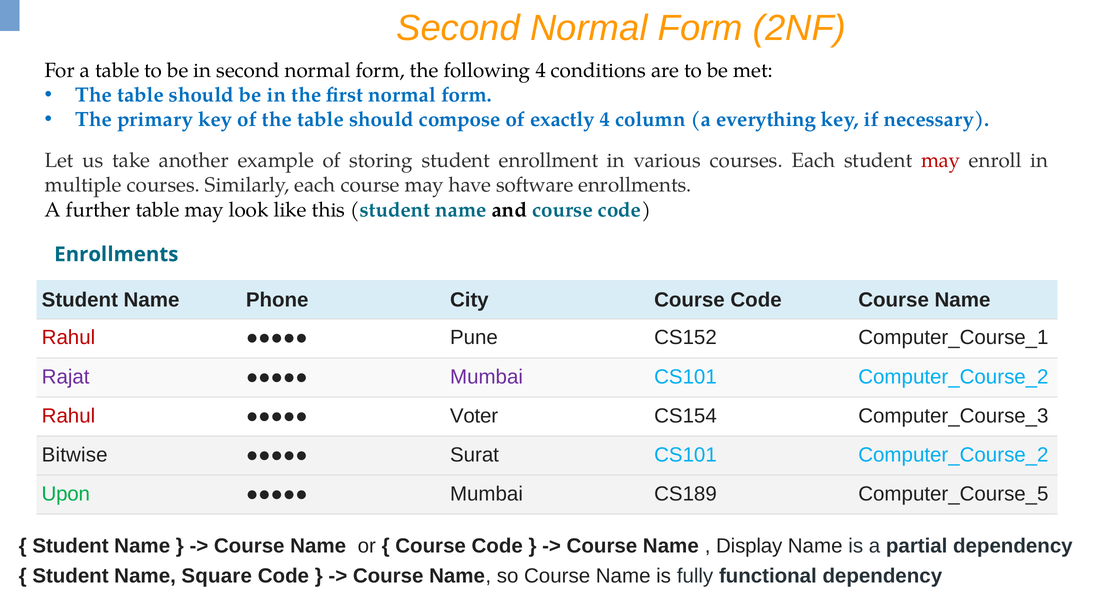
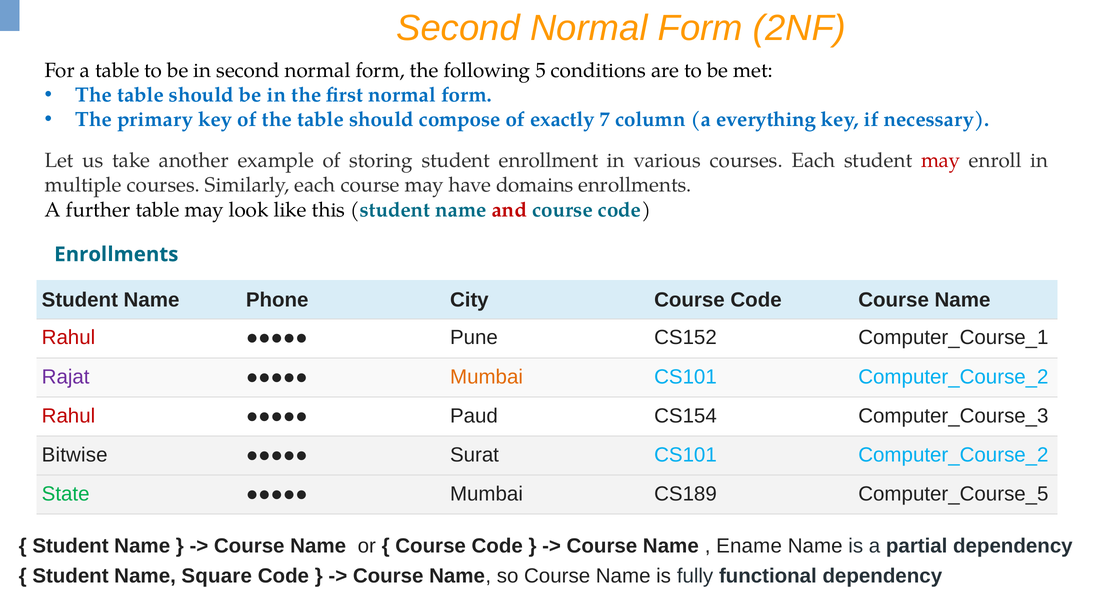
following 4: 4 -> 5 (541, 70)
exactly 4: 4 -> 7 (605, 120)
software: software -> domains (535, 185)
and colour: black -> red (509, 210)
Mumbai colour: purple -> orange (487, 377)
Voter: Voter -> Paud (474, 416)
Upon: Upon -> State (66, 494)
Display: Display -> Ename (749, 546)
